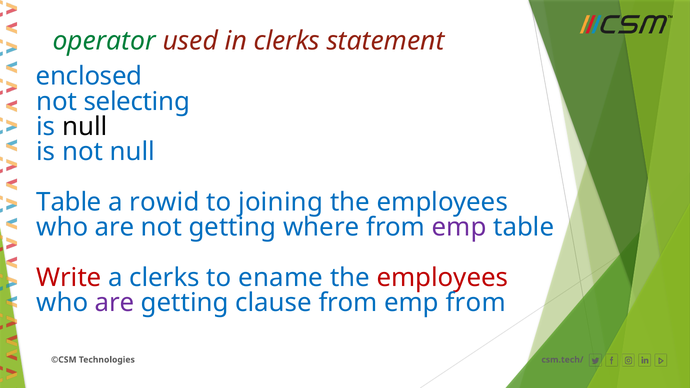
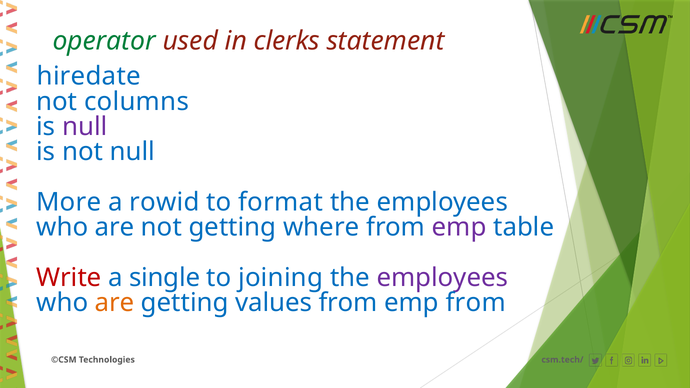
enclosed: enclosed -> hiredate (89, 76)
selecting: selecting -> columns (137, 102)
null colour: black -> purple (85, 127)
Table: Table -> More (69, 202)
joining: joining -> format (281, 202)
a clerks: clerks -> single (165, 278)
ename: ename -> joining (281, 278)
employees colour: red -> purple (442, 278)
are colour: purple -> orange (115, 303)
clause: clause -> values (274, 303)
